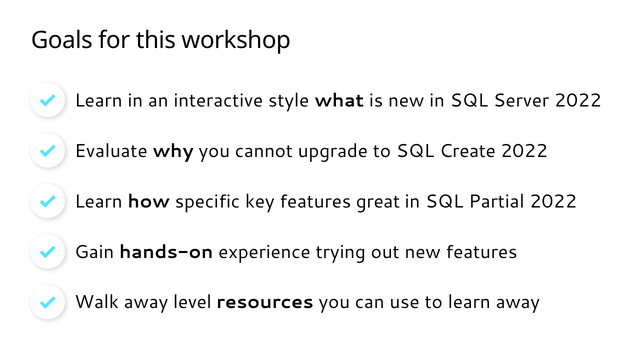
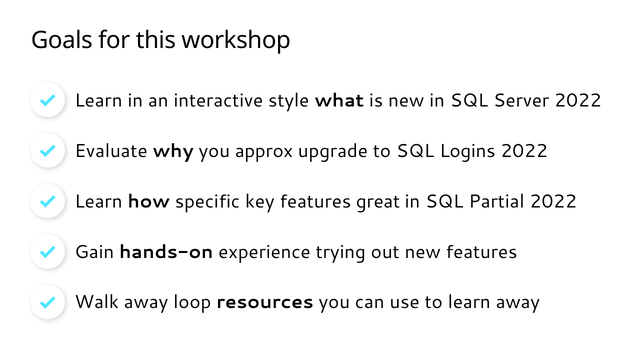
cannot: cannot -> approx (264, 151)
Create: Create -> Logins (467, 151)
level: level -> loop (192, 302)
